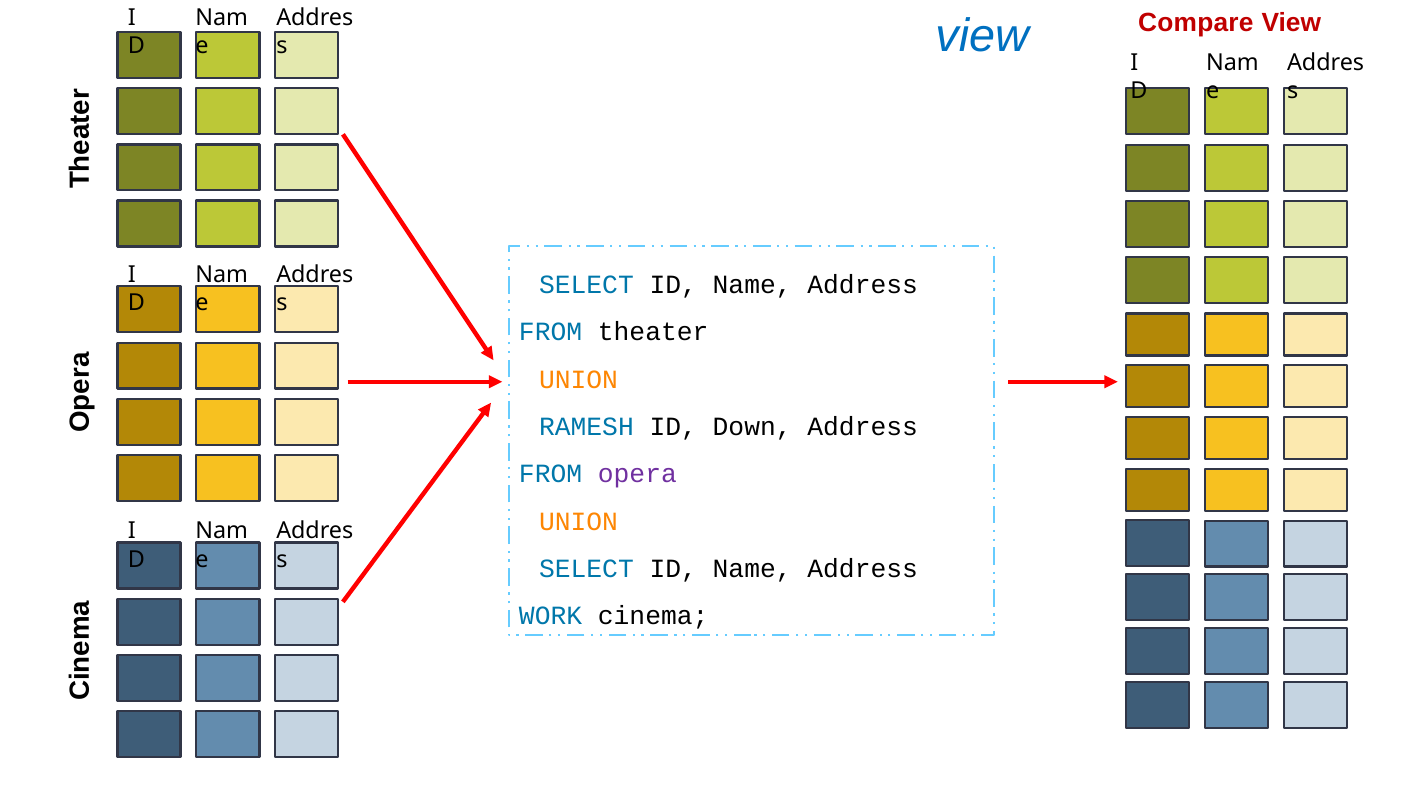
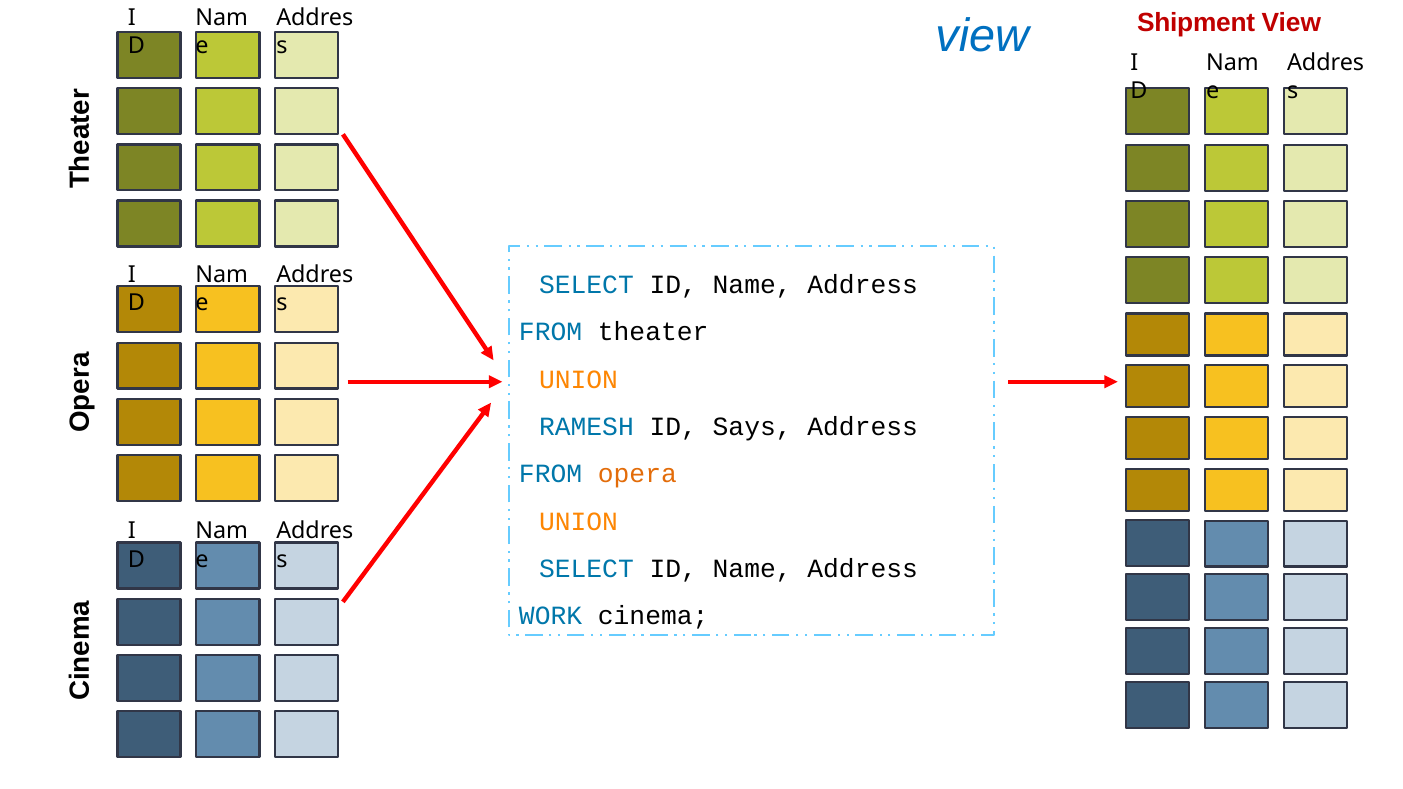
Compare: Compare -> Shipment (1196, 23)
Down: Down -> Says (752, 427)
opera colour: purple -> orange (637, 474)
